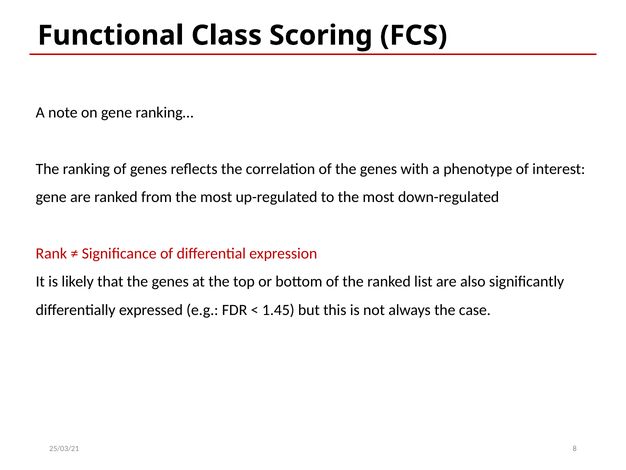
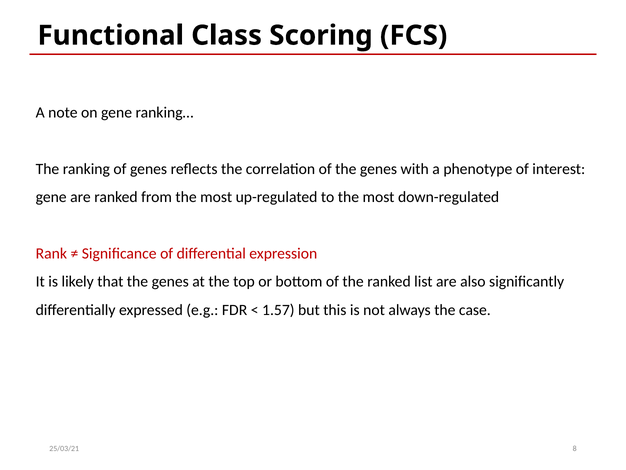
1.45: 1.45 -> 1.57 (278, 310)
